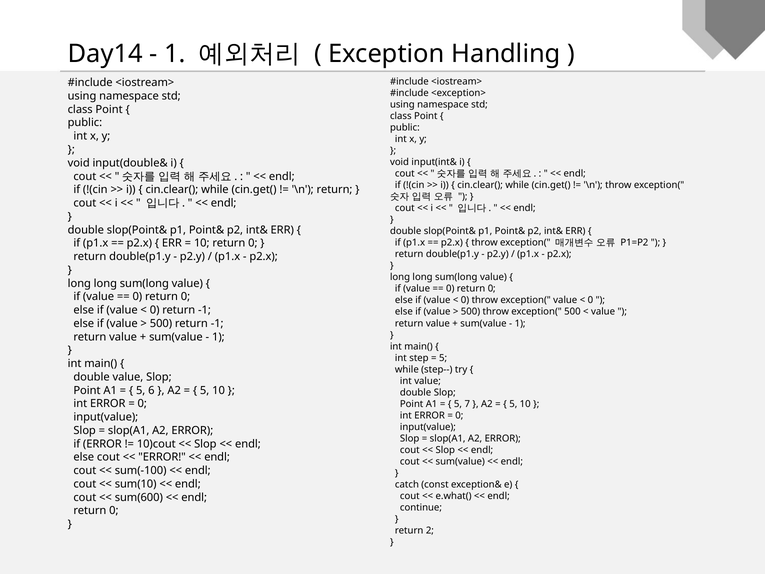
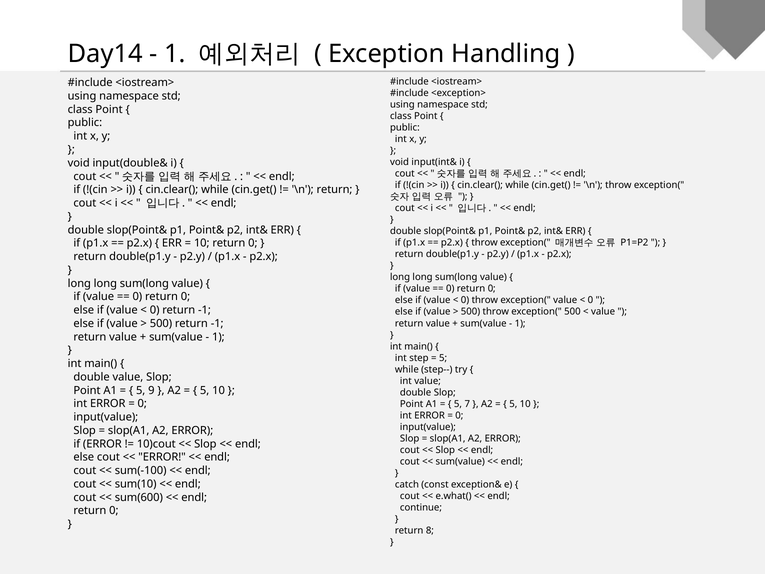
6: 6 -> 9 (151, 390)
2: 2 -> 8 (430, 530)
